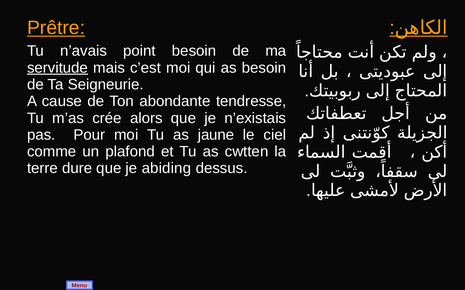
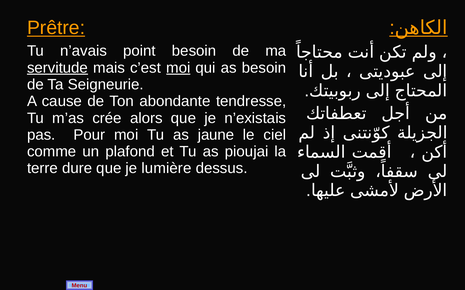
moi underline: none -> present (178, 68)
cwtten: cwtten -> pioujai (247, 152)
abiding: abiding -> lumière (166, 169)
